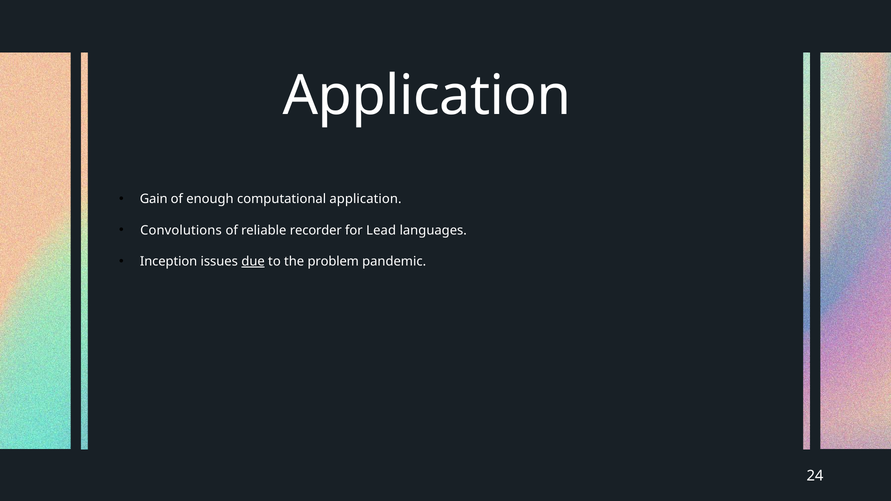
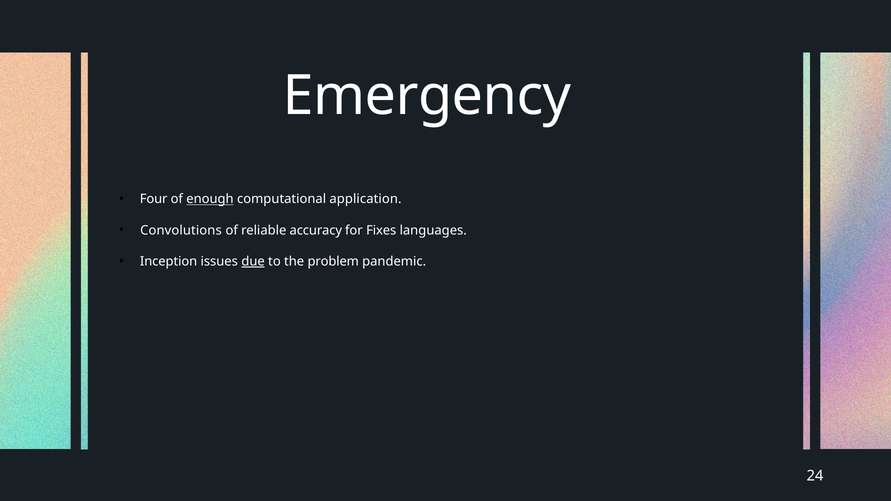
Application: Application -> Emergency (427, 96)
Gain: Gain -> Four (154, 199)
enough underline: none -> present (210, 199)
recorder: recorder -> accuracy (316, 230)
Lead: Lead -> Fixes (381, 230)
